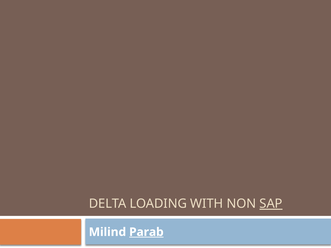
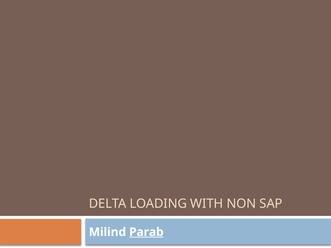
SAP underline: present -> none (271, 204)
